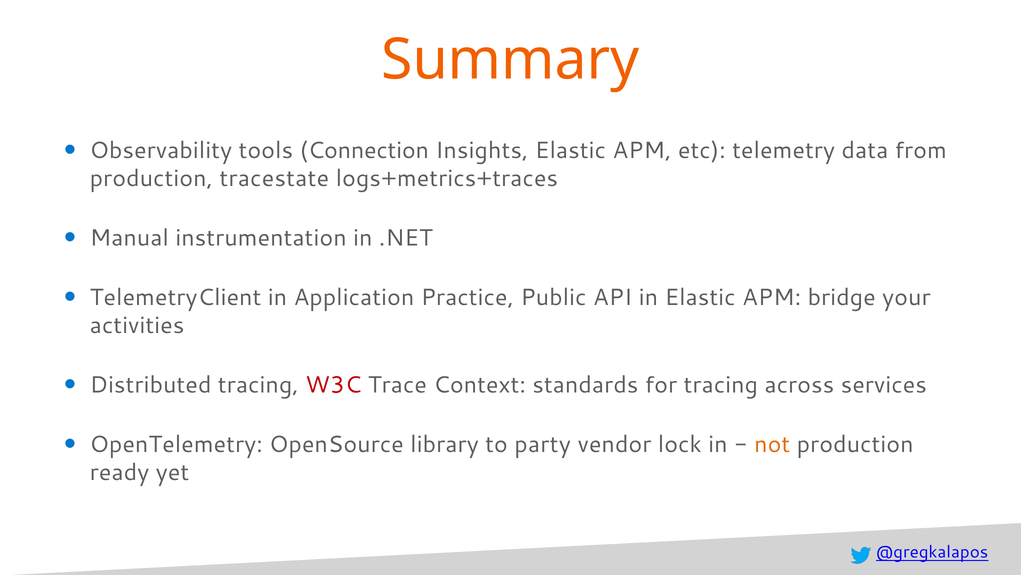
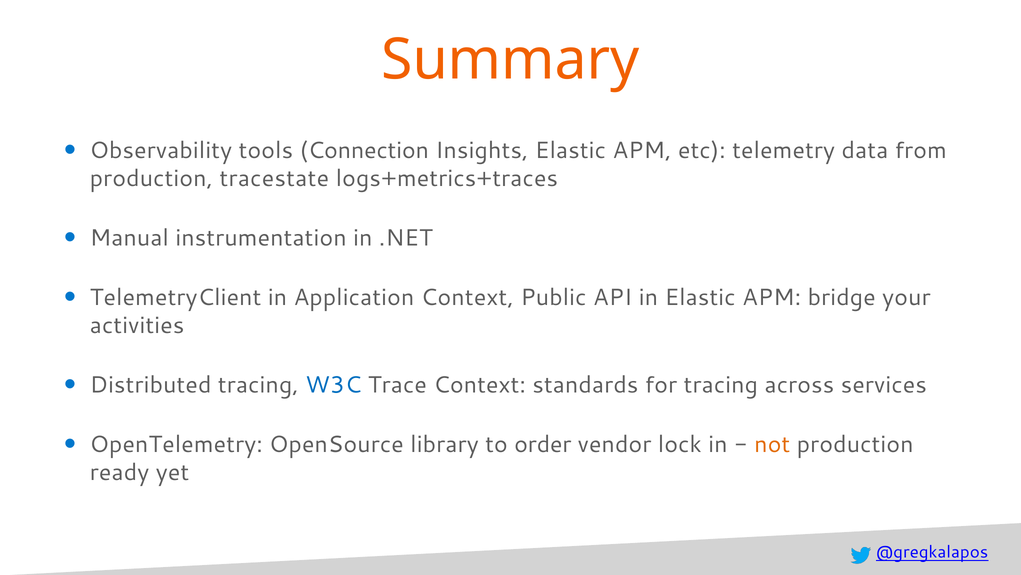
Application Practice: Practice -> Context (467, 297)
W3C colour: red -> blue (333, 385)
party: party -> order (543, 444)
